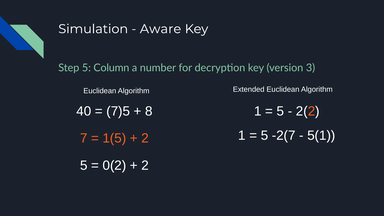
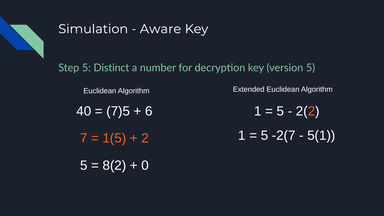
Column: Column -> Distinct (111, 68)
version 3: 3 -> 5 (311, 68)
8: 8 -> 6 (149, 111)
0(2: 0(2 -> 8(2 (114, 165)
2: 2 -> 0 (145, 165)
